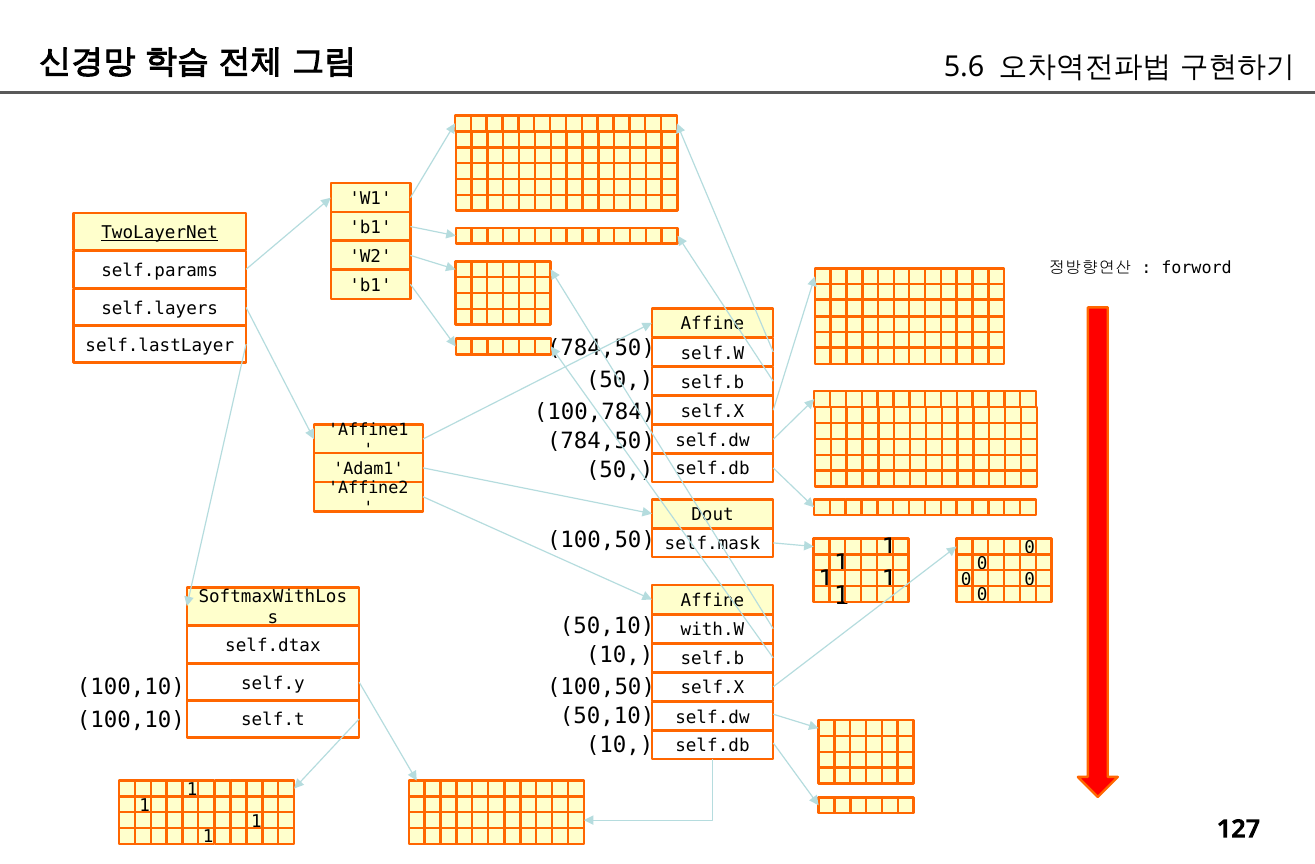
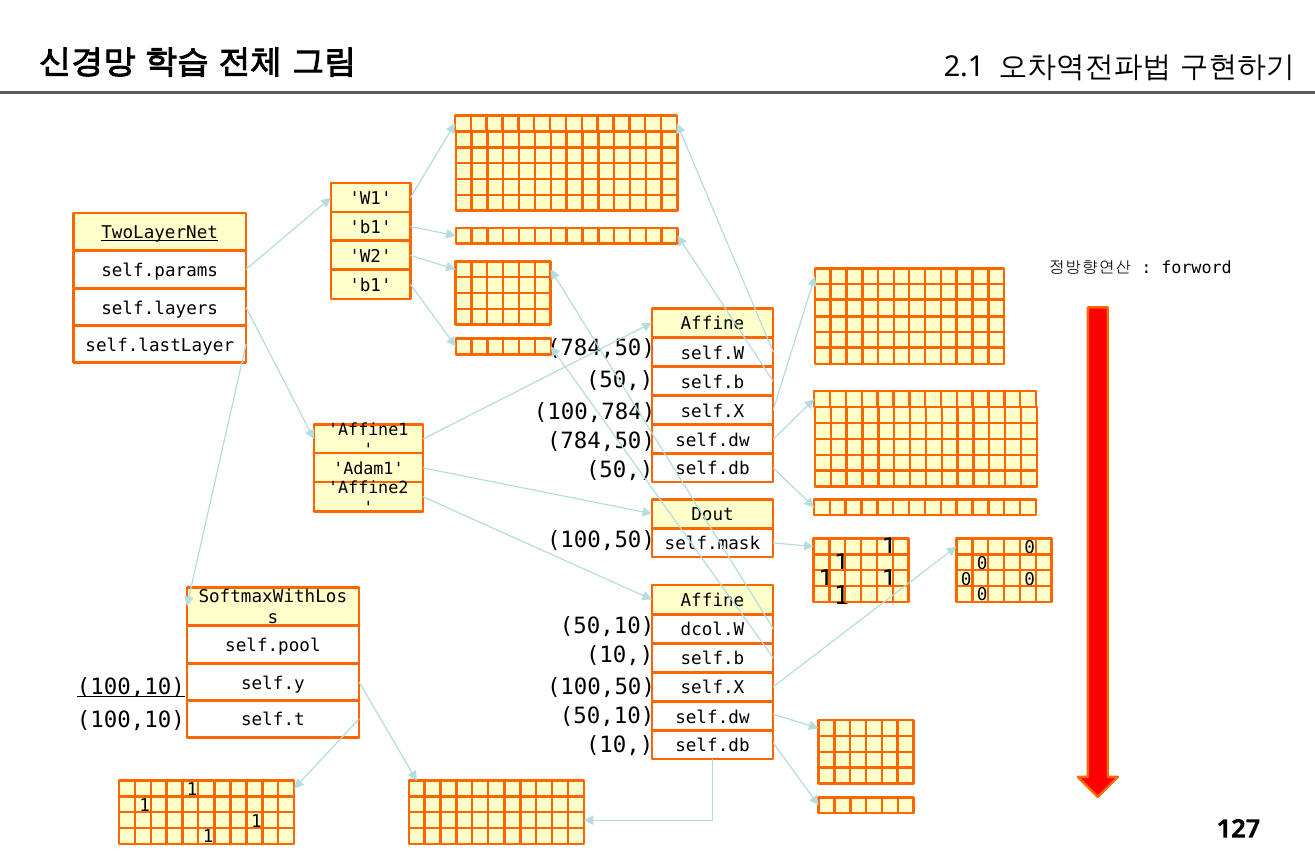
5.6: 5.6 -> 2.1 (964, 67)
with.W: with.W -> dcol.W (712, 630)
self.dtax: self.dtax -> self.pool (273, 645)
100,10 underline: none -> present (131, 687)
